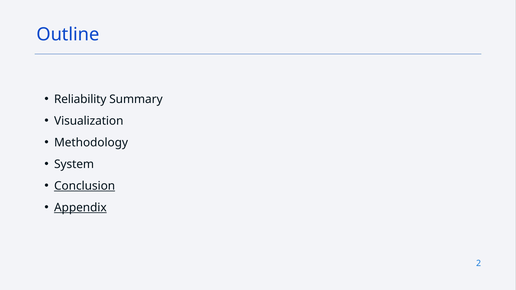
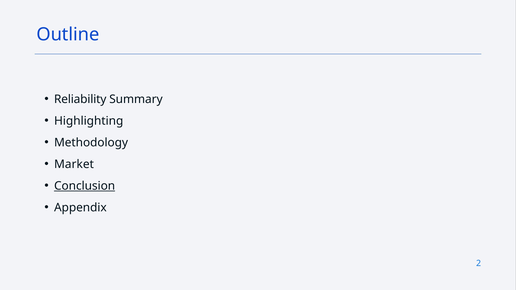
Visualization: Visualization -> Highlighting (89, 121)
System: System -> Market (74, 164)
Appendix underline: present -> none (80, 208)
